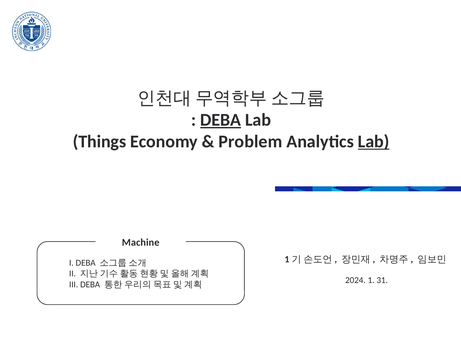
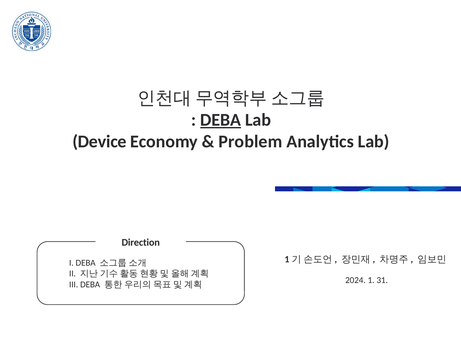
Things: Things -> Device (100, 141)
Lab underline: present -> none (374, 141)
Machine: Machine -> Direction (141, 242)
